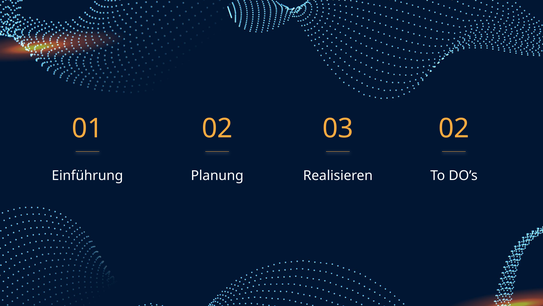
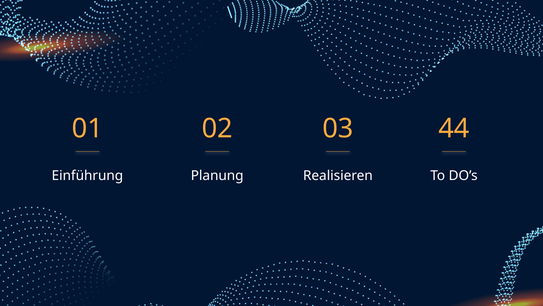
03 02: 02 -> 44 (454, 128)
